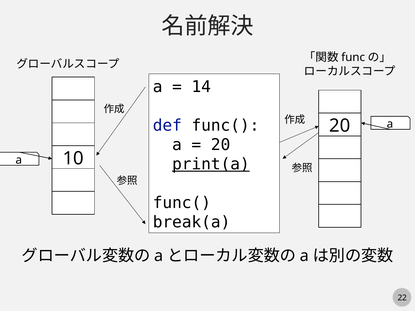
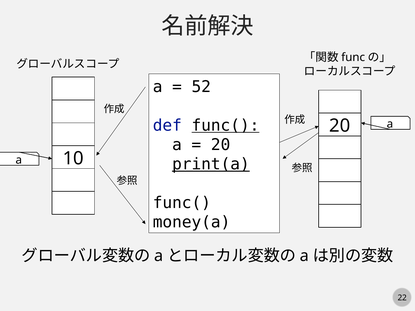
14: 14 -> 52 (201, 87)
func( underline: none -> present (225, 126)
break(a: break(a -> money(a (192, 222)
